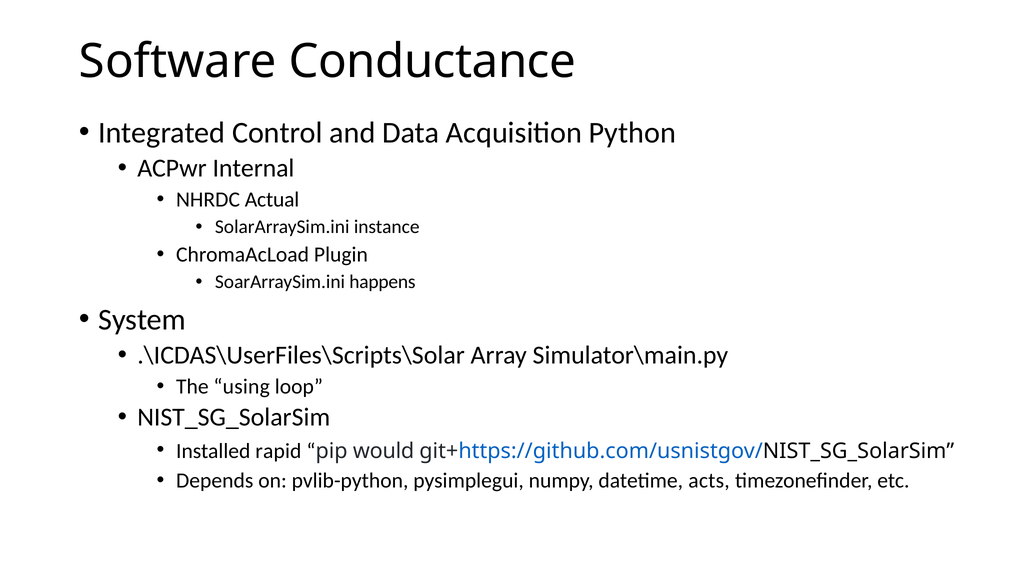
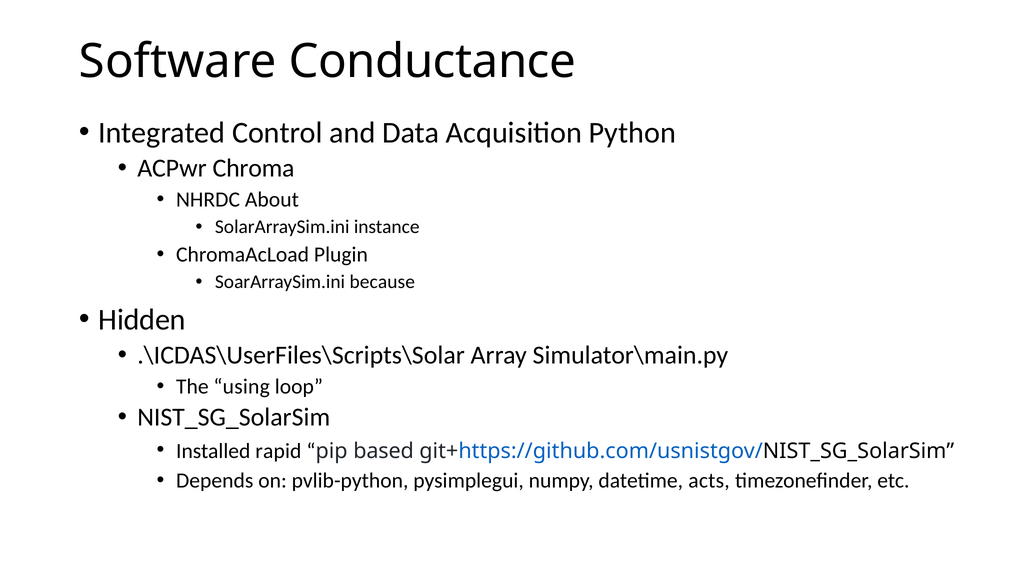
Internal: Internal -> Chroma (254, 168)
Actual: Actual -> About (272, 199)
happens: happens -> because (382, 282)
System: System -> Hidden (142, 319)
would: would -> based (384, 451)
